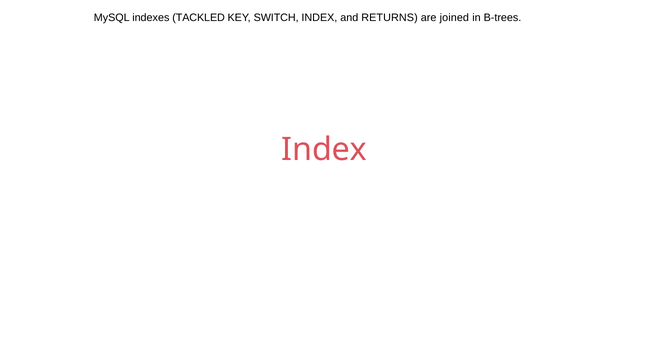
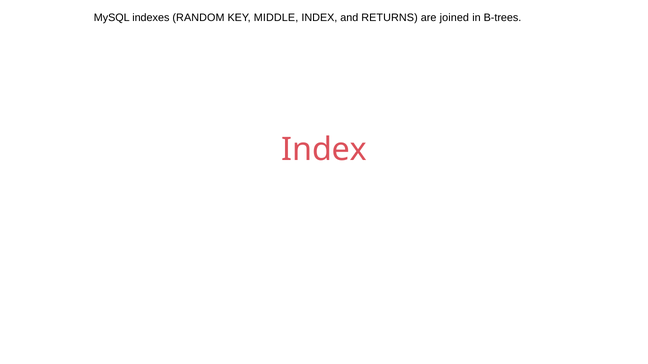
TACKLED: TACKLED -> RANDOM (198, 18)
SWITCH: SWITCH -> MIDDLE (276, 18)
